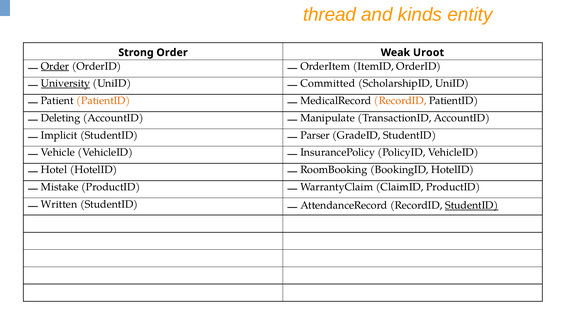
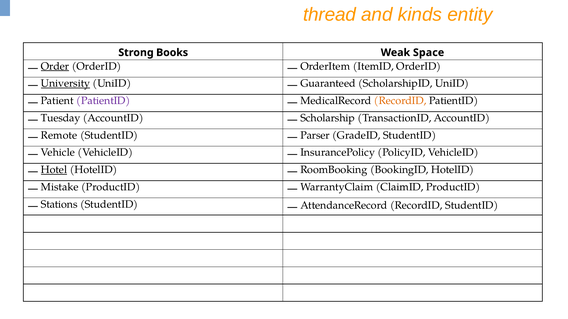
Strong Order: Order -> Books (172, 53)
Uroot: Uroot -> Space (429, 53)
Committed: Committed -> Guaranteed (328, 84)
PatientID colour: orange -> purple (103, 101)
Deleting: Deleting -> Tuesday (61, 118)
Manipulate: Manipulate -> Scholarship (328, 118)
Implicit: Implicit -> Remote (59, 135)
Hotel underline: none -> present (54, 170)
Written: Written -> Stations (59, 204)
StudentID underline: present -> none (472, 206)
